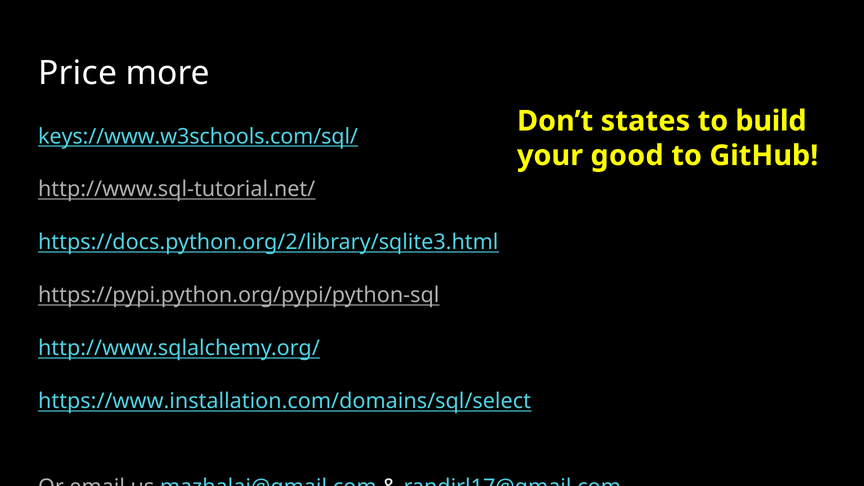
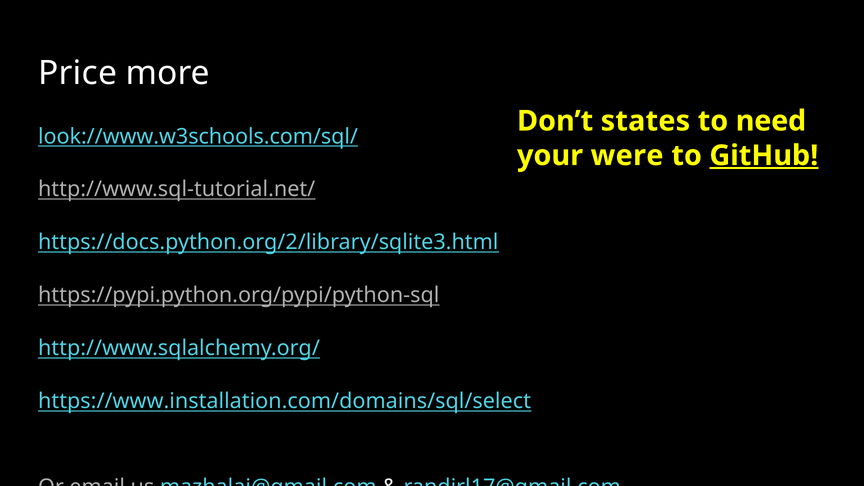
build: build -> need (771, 121)
keys://www.w3schools.com/sql/: keys://www.w3schools.com/sql/ -> look://www.w3schools.com/sql/ (198, 136)
good: good -> were (627, 156)
GitHub underline: none -> present (764, 156)
